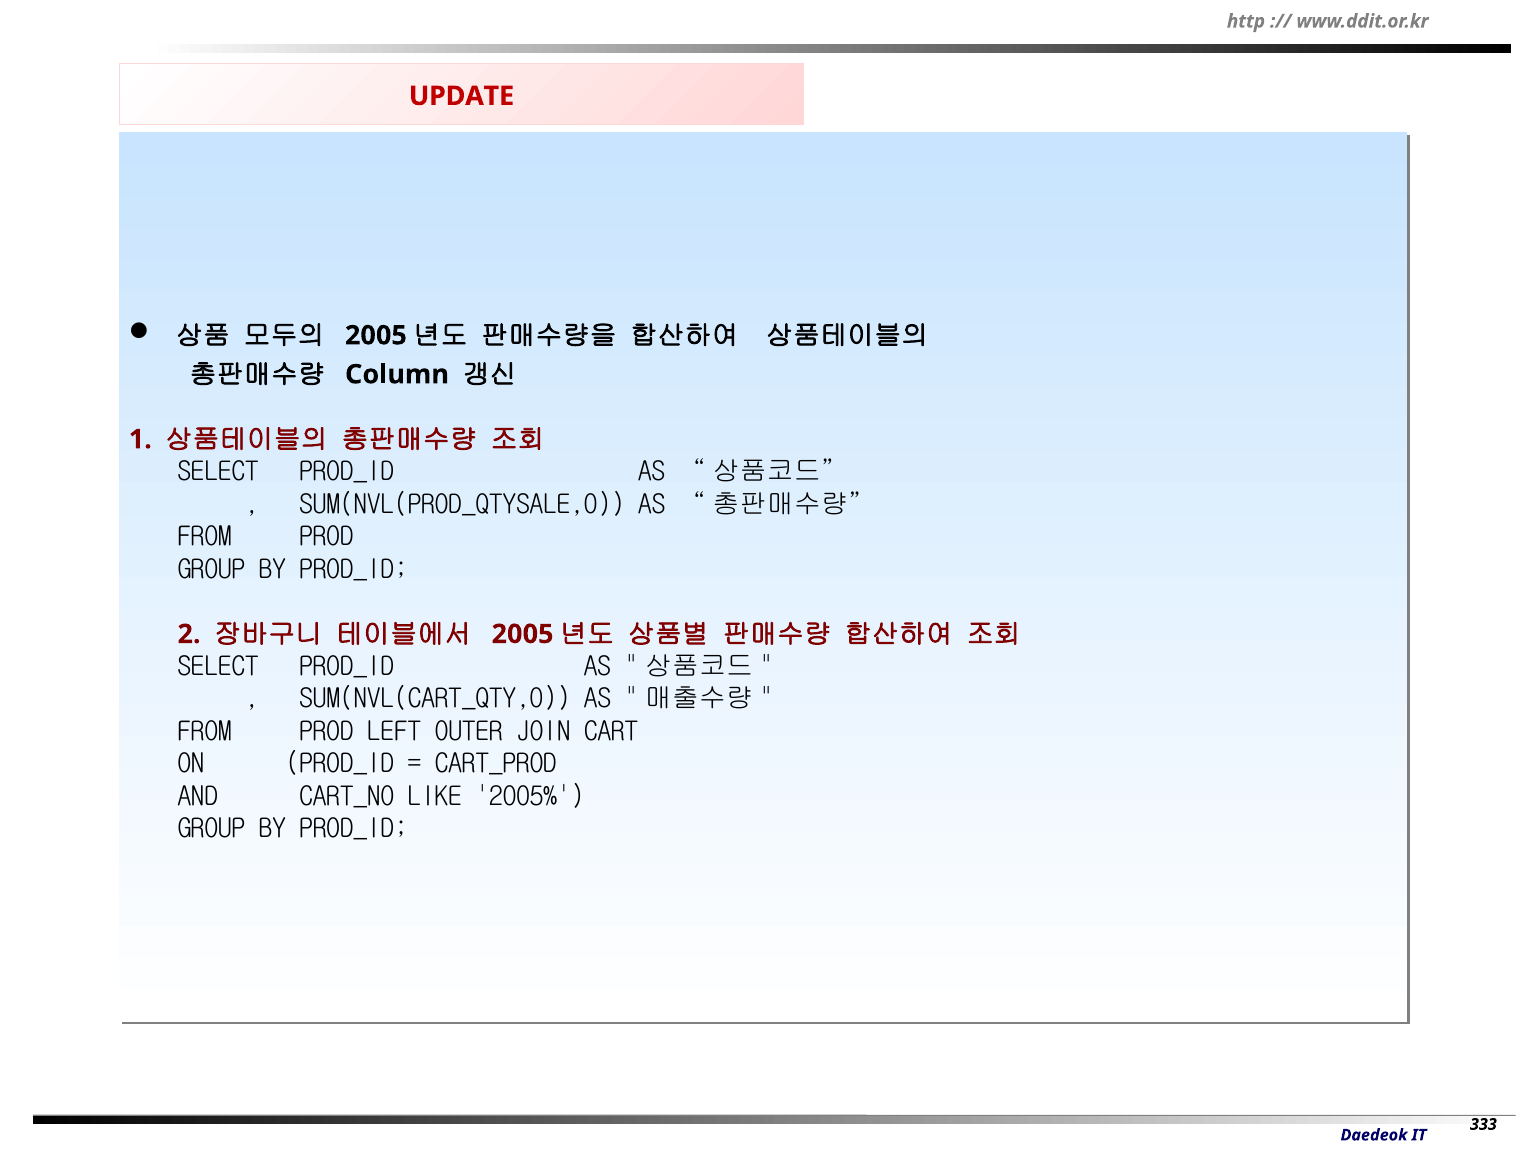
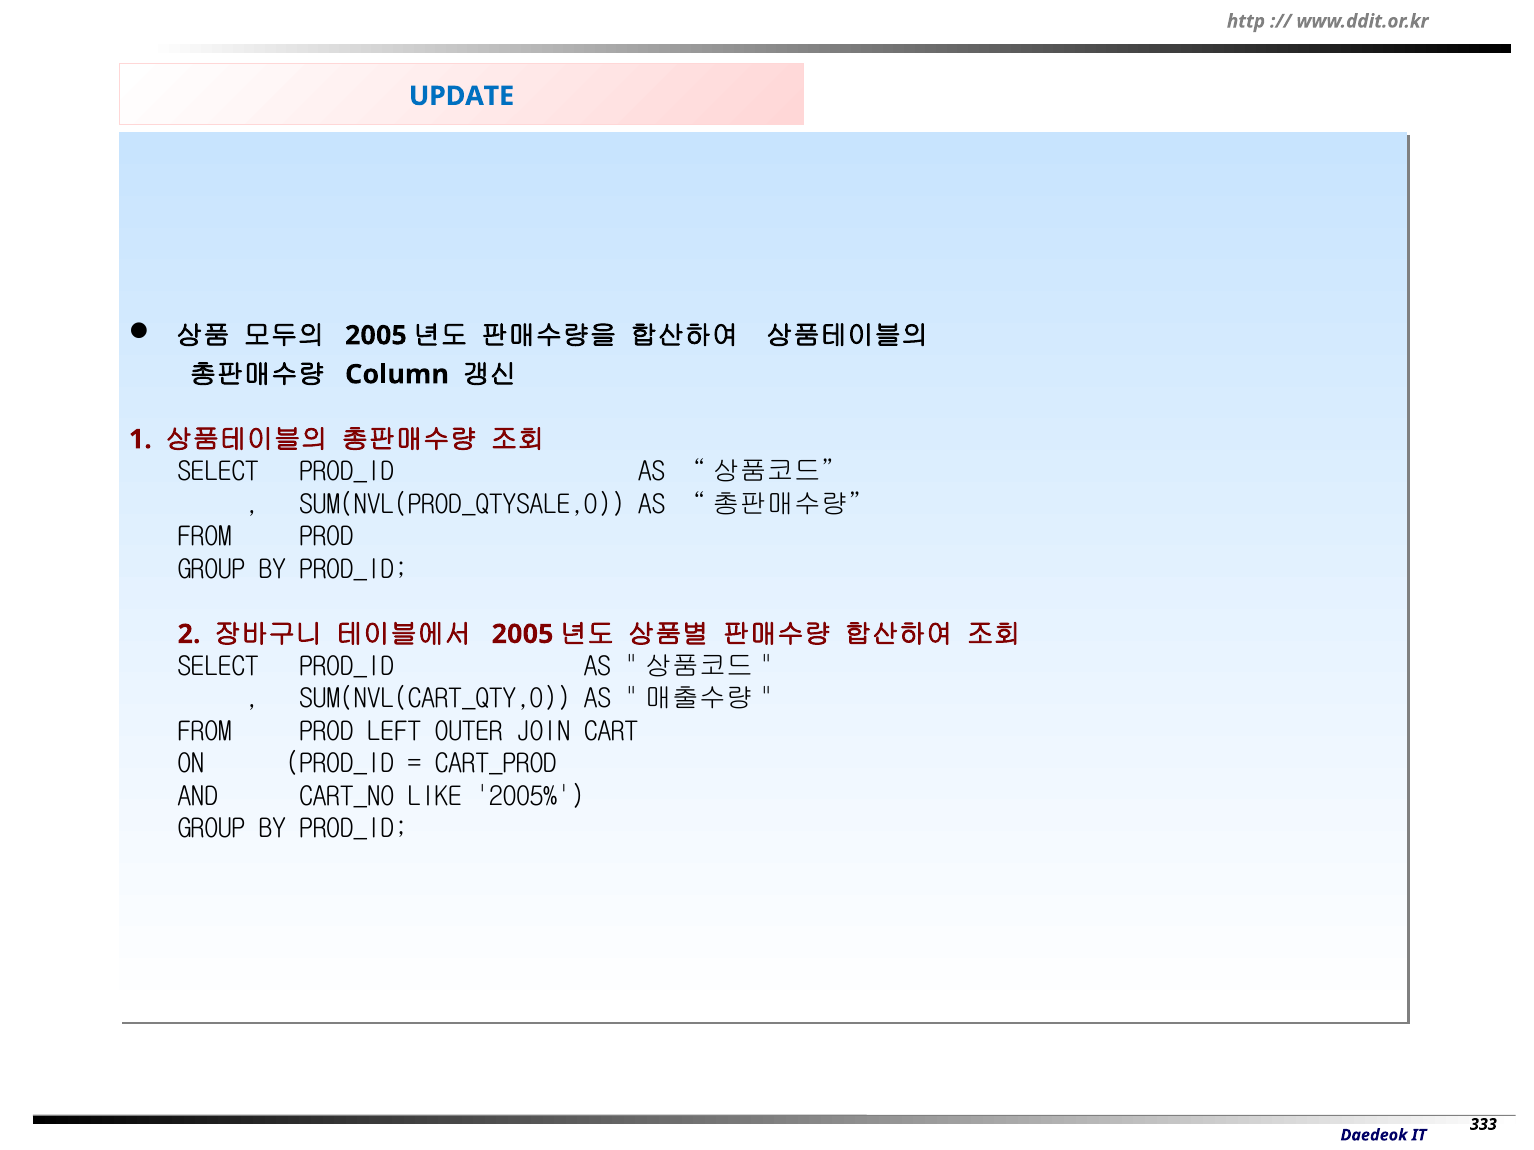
UPDATE colour: red -> blue (462, 96)
